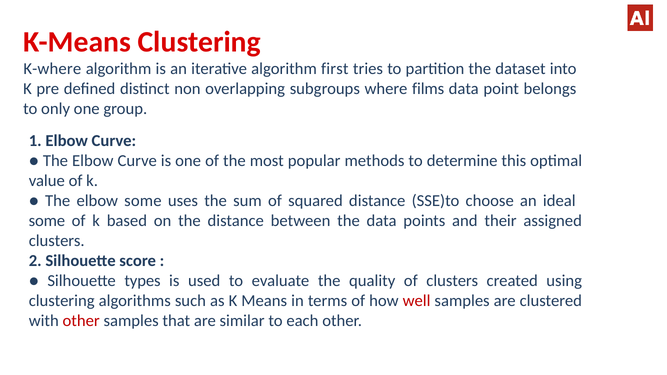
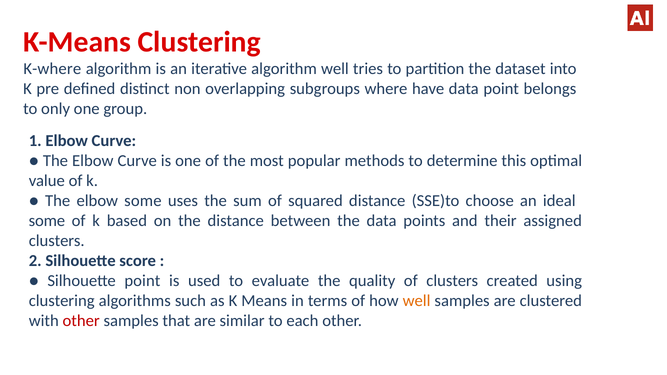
algorithm first: first -> well (335, 69)
films: films -> have (428, 89)
Silhouette types: types -> point (142, 281)
well colour: red -> orange (417, 301)
